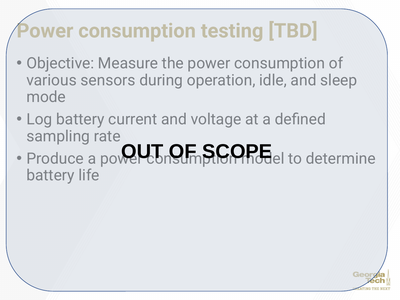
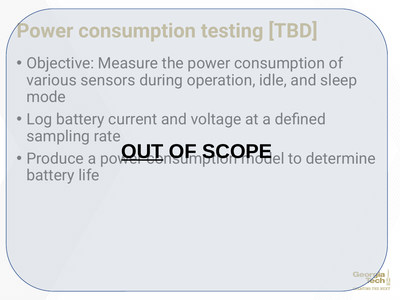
OUT underline: none -> present (142, 151)
